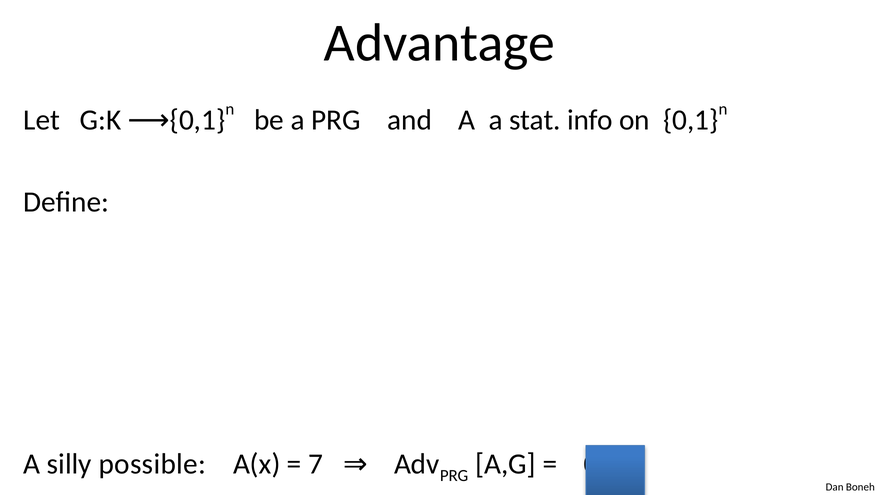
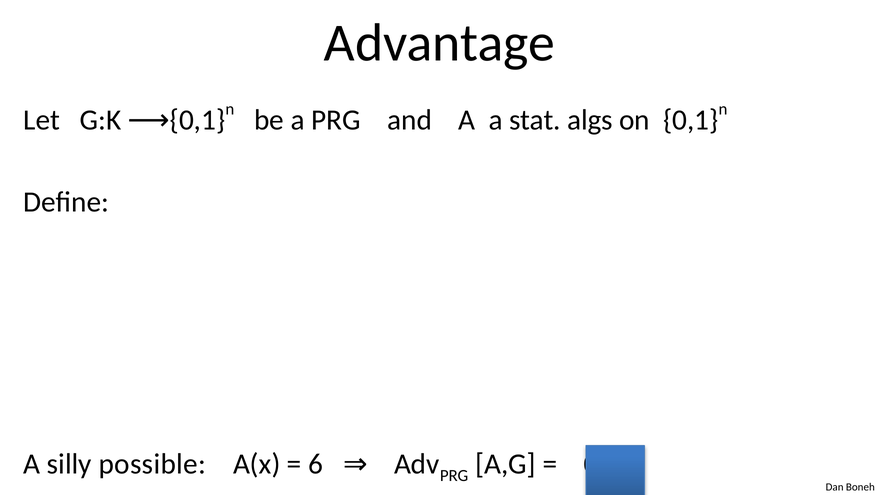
info: info -> algs (590, 120)
7: 7 -> 6 (316, 464)
